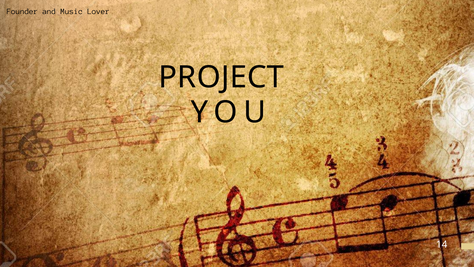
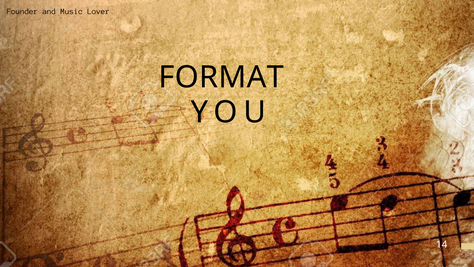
PROJECT: PROJECT -> FORMAT (221, 77)
